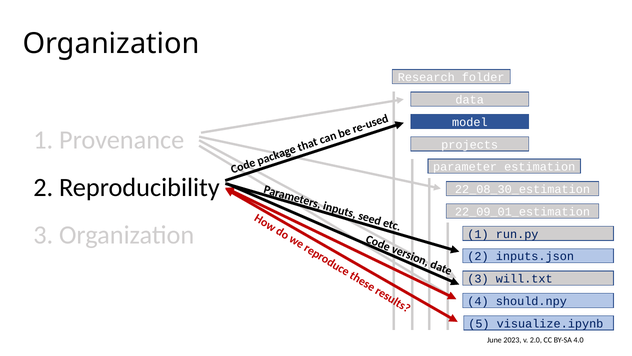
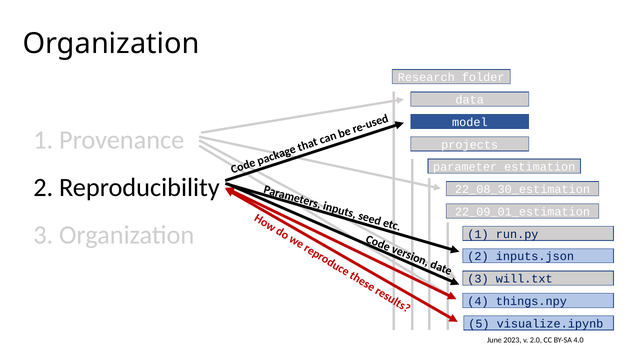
should.npy: should.npy -> things.npy (531, 301)
